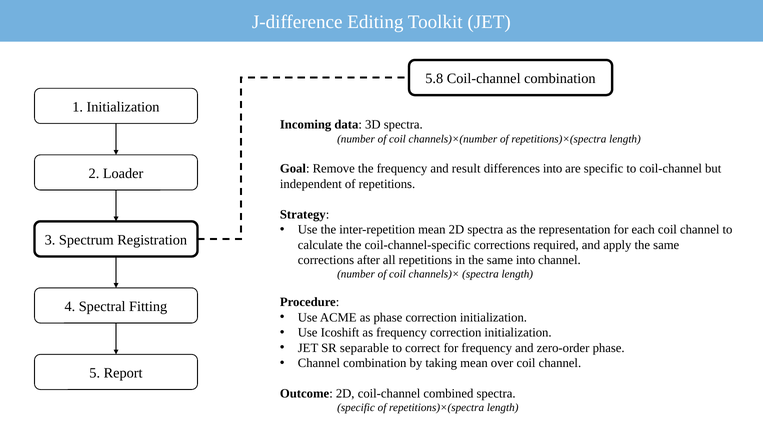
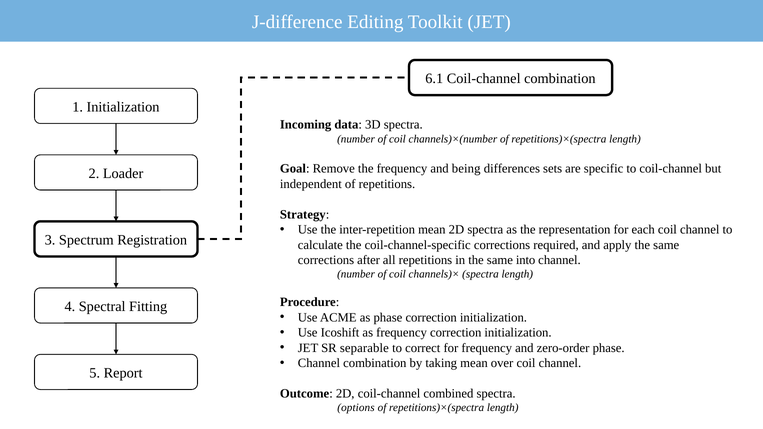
5.8: 5.8 -> 6.1 (434, 79)
result: result -> being (466, 169)
differences into: into -> sets (553, 169)
specific: specific -> options (356, 408)
